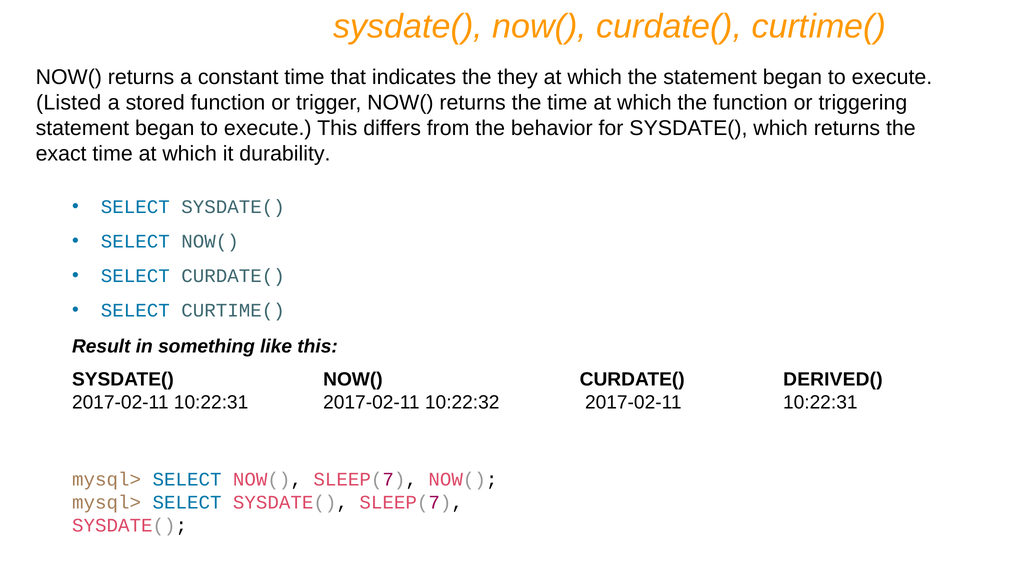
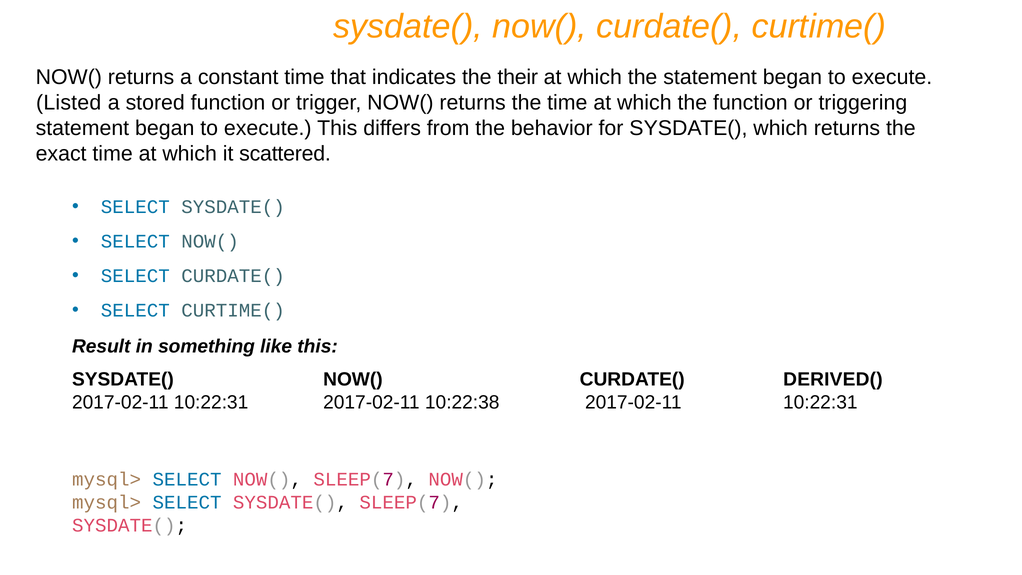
they: they -> their (518, 77)
durability: durability -> scattered (285, 154)
10:22:32: 10:22:32 -> 10:22:38 (462, 402)
